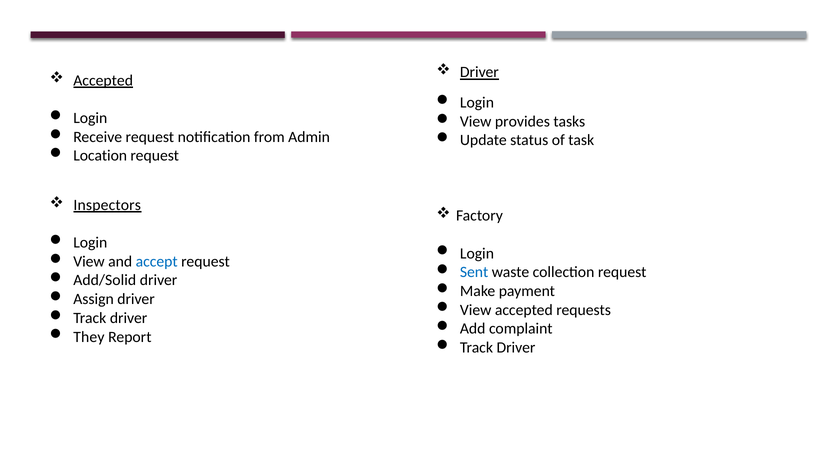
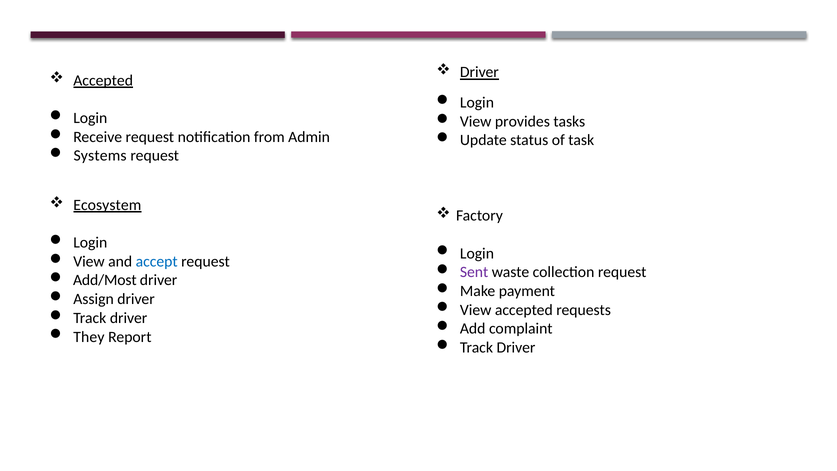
Location: Location -> Systems (100, 156)
Inspectors: Inspectors -> Ecosystem (107, 205)
Sent colour: blue -> purple (474, 272)
Add/Solid: Add/Solid -> Add/Most (105, 280)
